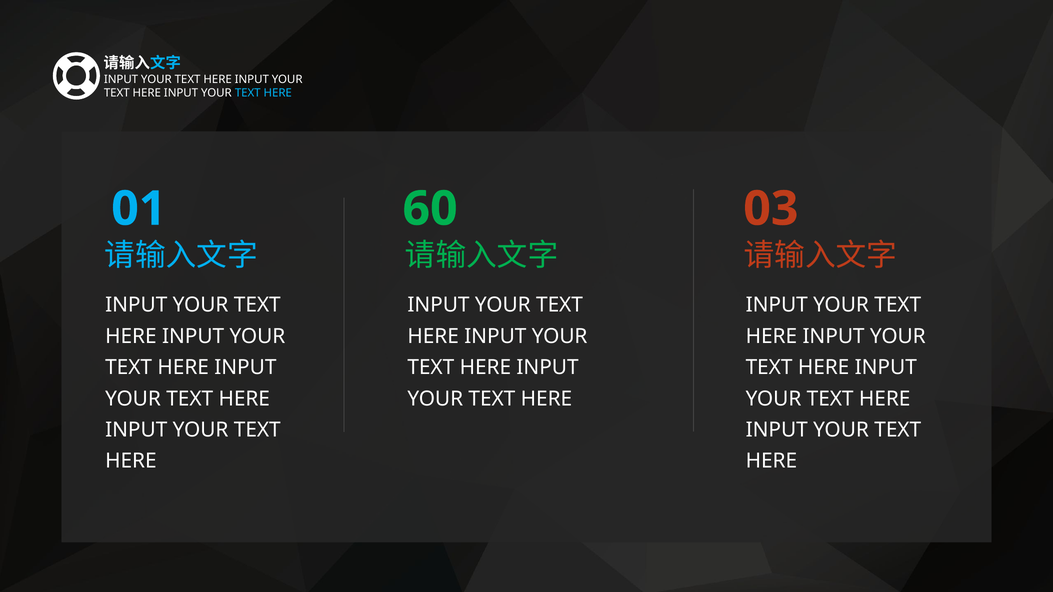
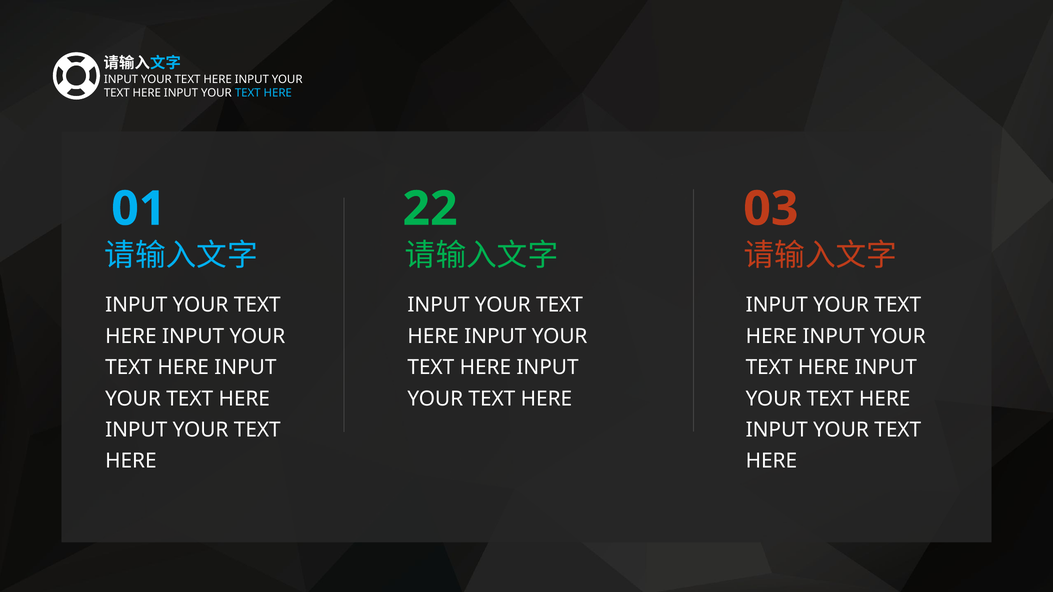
60: 60 -> 22 (430, 209)
